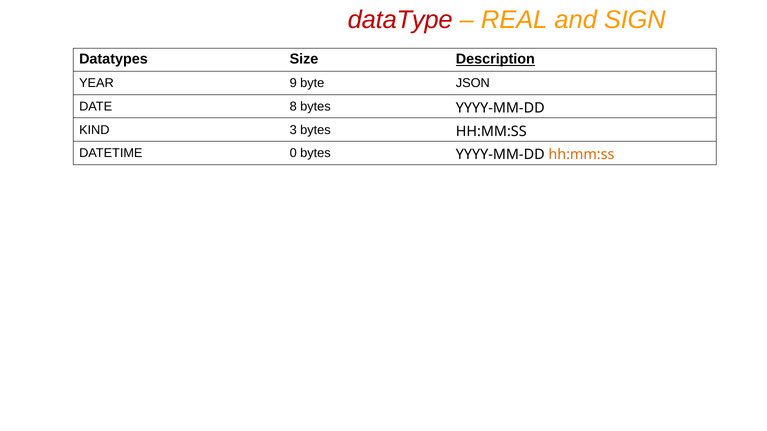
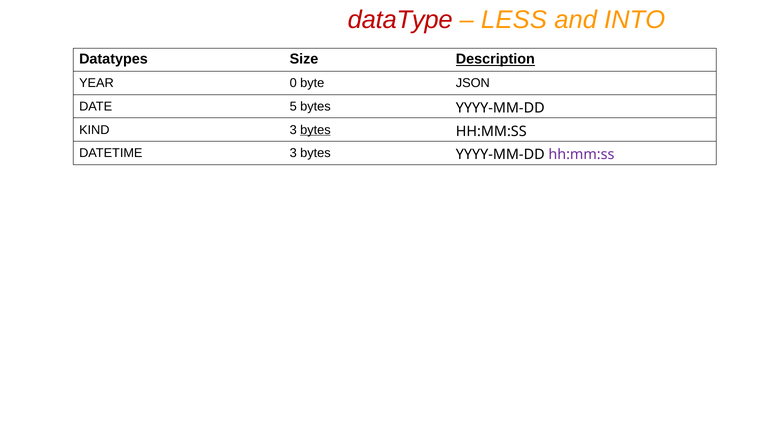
REAL: REAL -> LESS (514, 20)
SIGN: SIGN -> INTO (635, 20)
9: 9 -> 0 (293, 83)
8: 8 -> 5 (293, 107)
bytes underline: none -> present (315, 130)
DATETIME 0: 0 -> 3 (293, 153)
hh:mm:ss colour: orange -> purple (581, 155)
